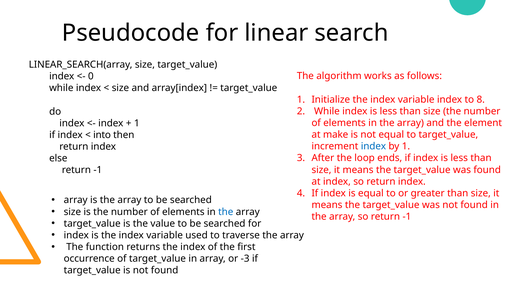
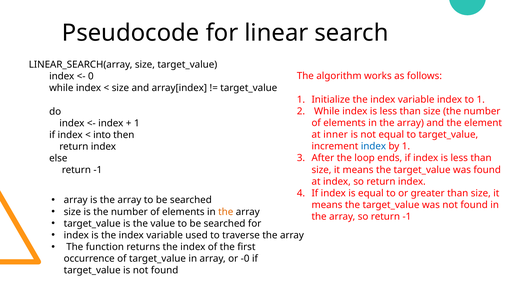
to 8: 8 -> 1 (481, 100)
make: make -> inner (336, 135)
the colour: blue -> orange (226, 212)
-3: -3 -> -0 (245, 259)
